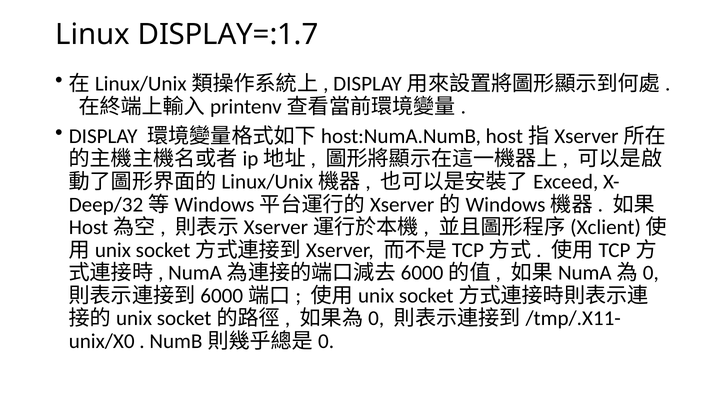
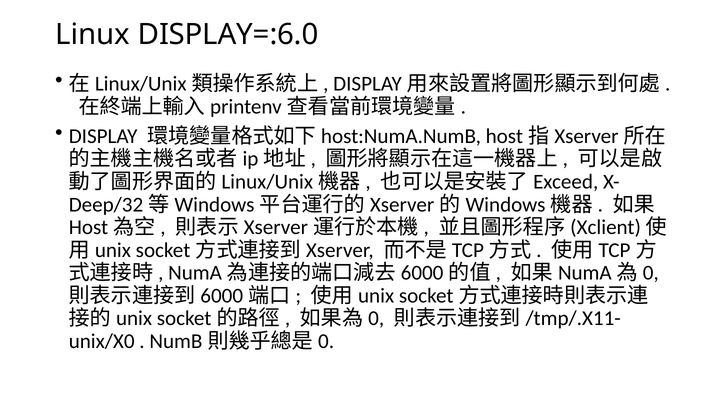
DISPLAY=:1.7: DISPLAY=:1.7 -> DISPLAY=:6.0 (228, 35)
